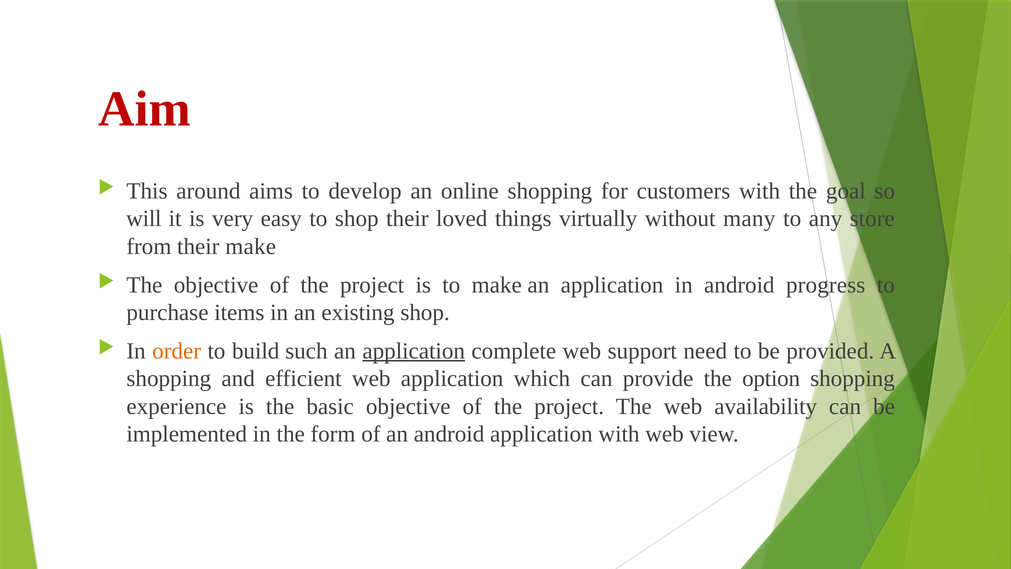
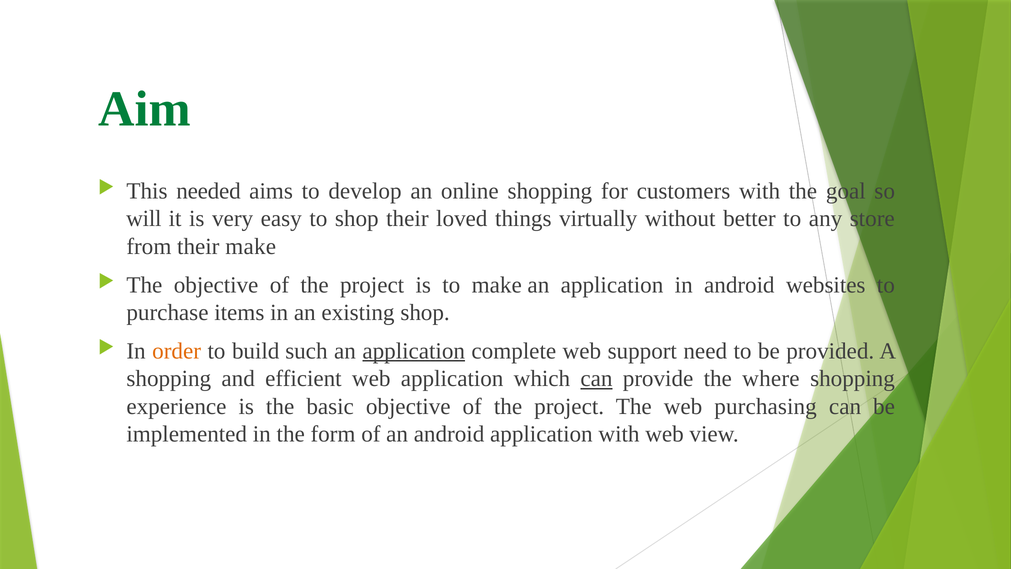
Aim colour: red -> green (144, 109)
around: around -> needed (209, 191)
many: many -> better (749, 219)
progress: progress -> websites (826, 285)
can underline: none -> present (596, 379)
option: option -> where (771, 379)
availability: availability -> purchasing (766, 406)
